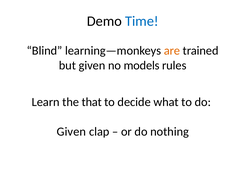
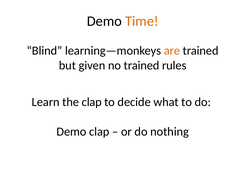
Time colour: blue -> orange (142, 21)
no models: models -> trained (142, 65)
the that: that -> clap (92, 102)
Given: Given -> Demo (71, 131)
